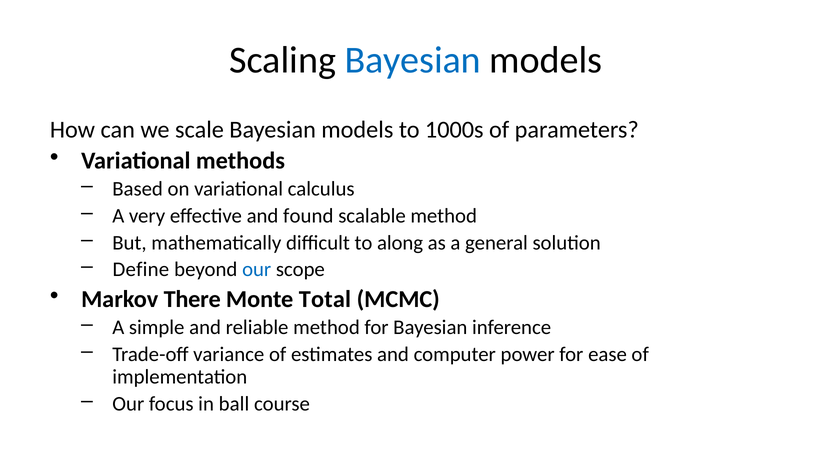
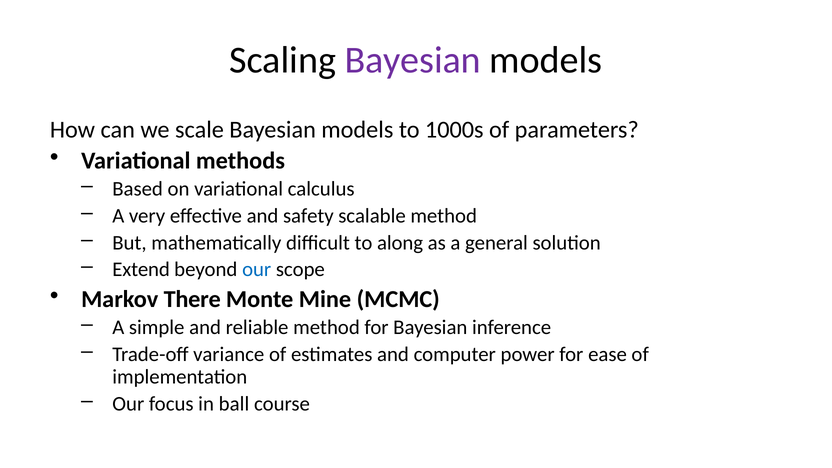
Bayesian colour: blue -> purple (413, 60)
found: found -> safety (308, 216)
Define: Define -> Extend (141, 270)
Total: Total -> Mine (325, 299)
